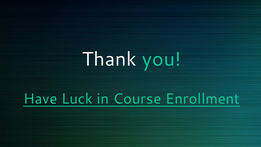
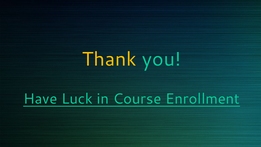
Thank colour: white -> yellow (109, 59)
